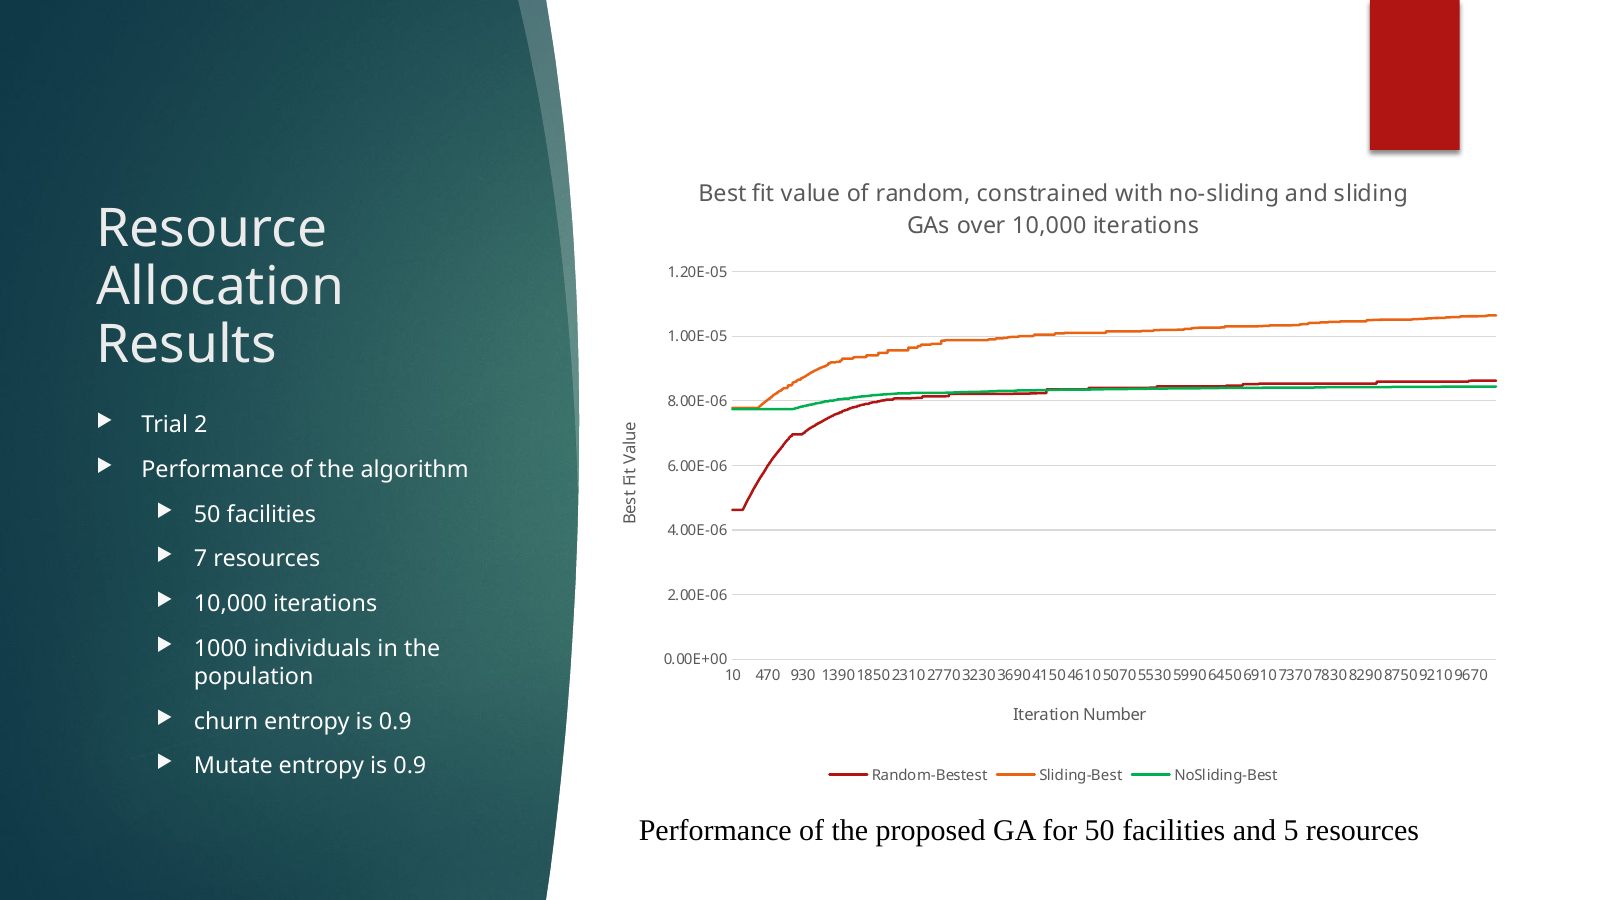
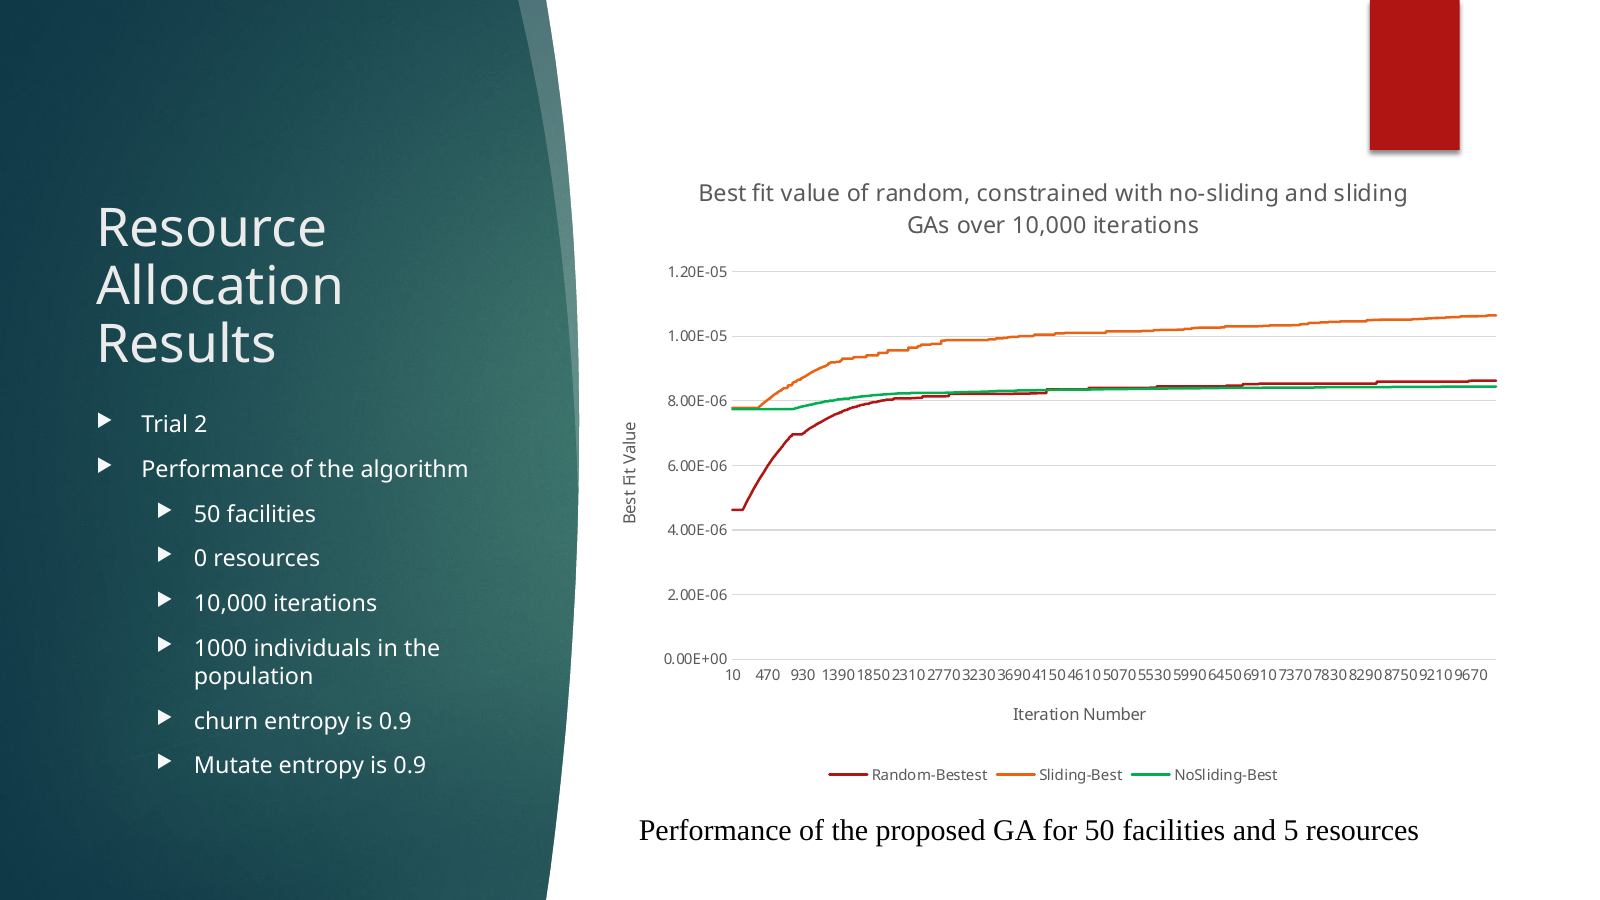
7: 7 -> 0 (201, 559)
